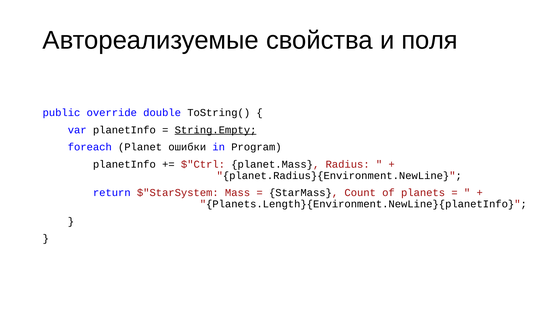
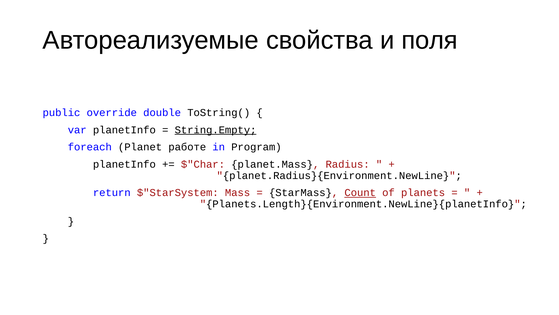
ошибки: ошибки -> работе (187, 147)
$"Ctrl: $"Ctrl -> $"Char (203, 164)
Count underline: none -> present (360, 192)
